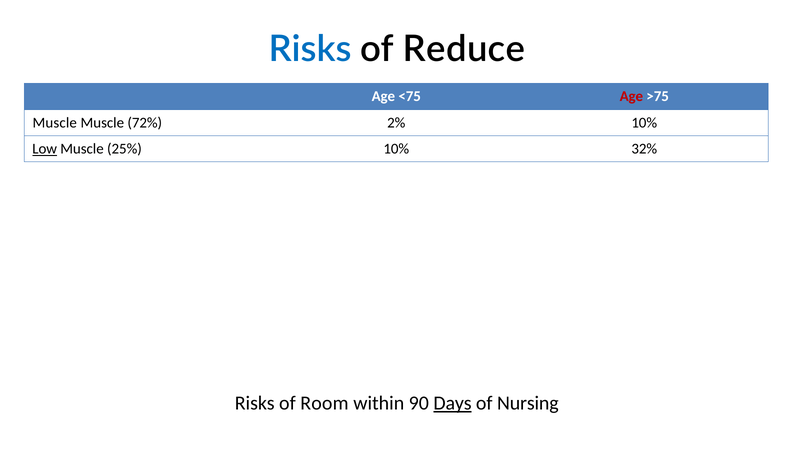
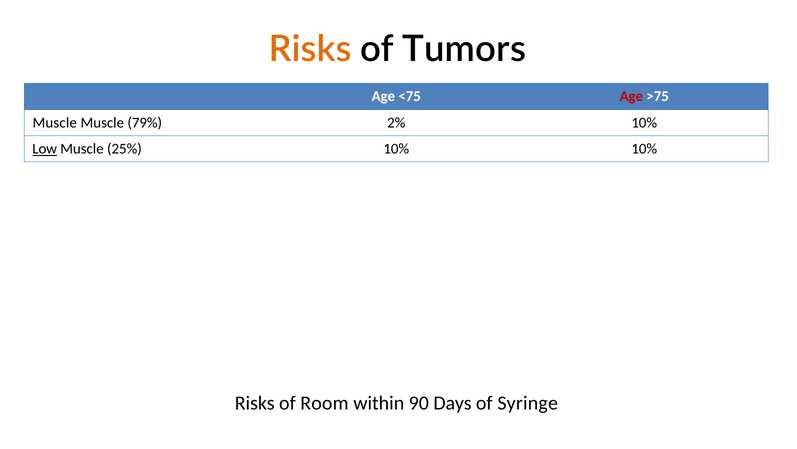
Risks colour: blue -> orange (310, 49)
Reduce: Reduce -> Tumors (464, 49)
72%: 72% -> 79% (145, 122)
10% 32%: 32% -> 10% (644, 149)
Days underline: present -> none (452, 402)
Nursing: Nursing -> Syringe (528, 402)
